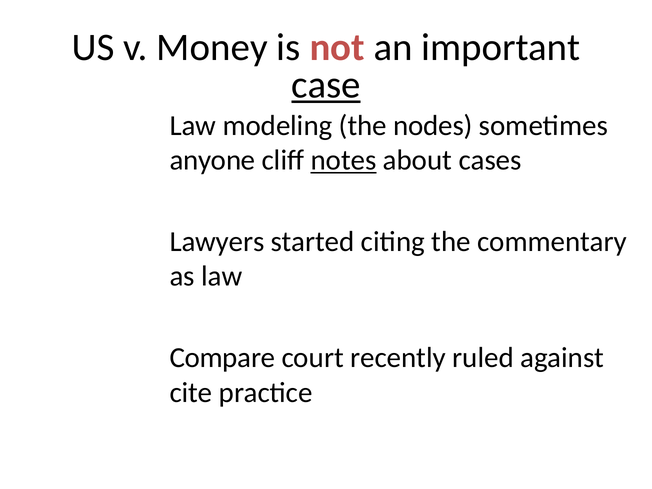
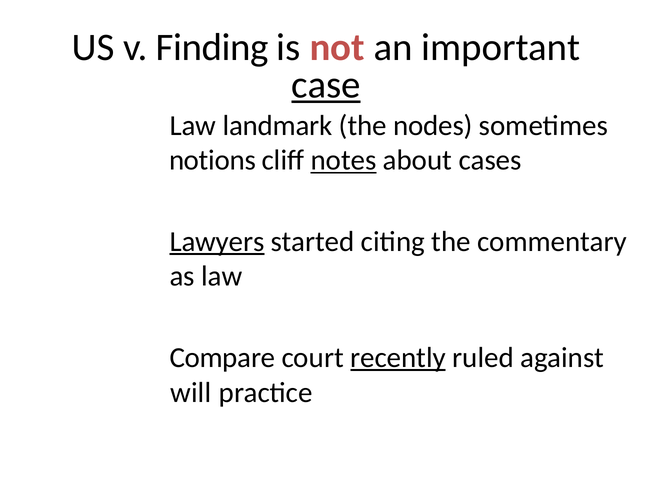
Money: Money -> Finding (212, 47)
modeling: modeling -> landmark (278, 126)
anyone: anyone -> notions (212, 160)
Lawyers underline: none -> present (217, 242)
recently underline: none -> present (398, 358)
cite: cite -> will (191, 392)
